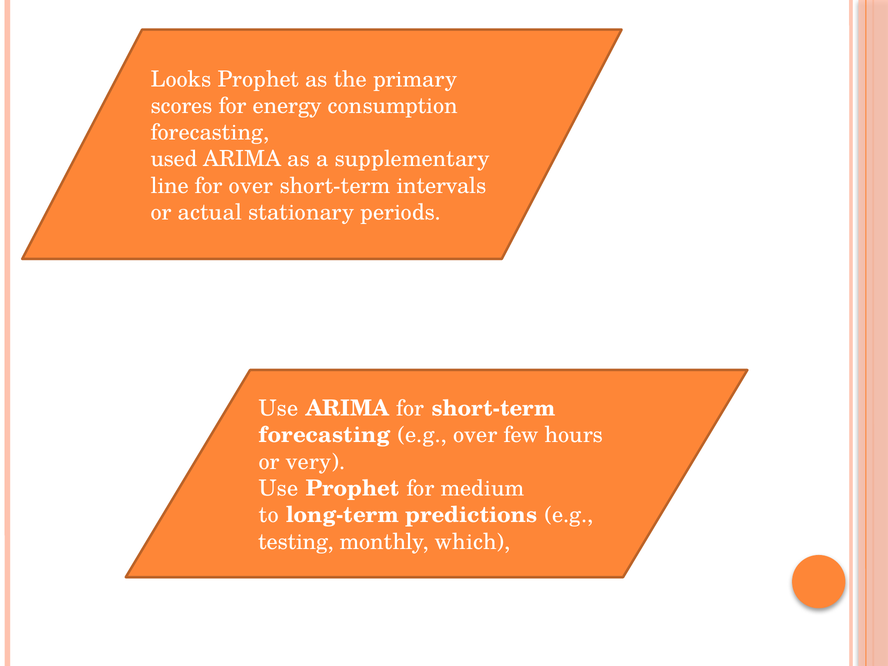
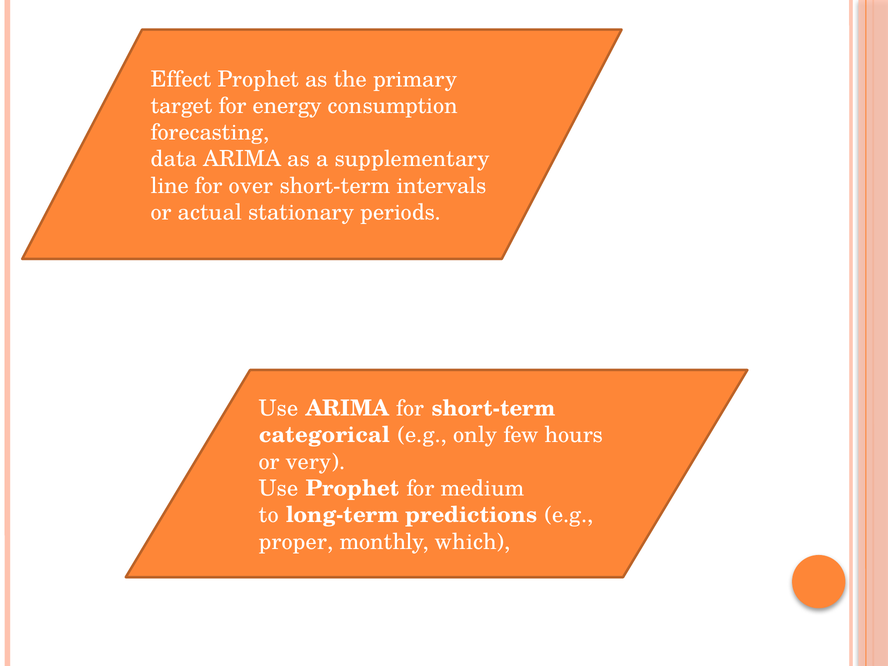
Looks: Looks -> Effect (181, 79)
scores: scores -> target (182, 106)
used: used -> data (174, 159)
forecasting: forecasting -> categorical (325, 435)
e.g over: over -> only (475, 435)
testing: testing -> proper (296, 542)
